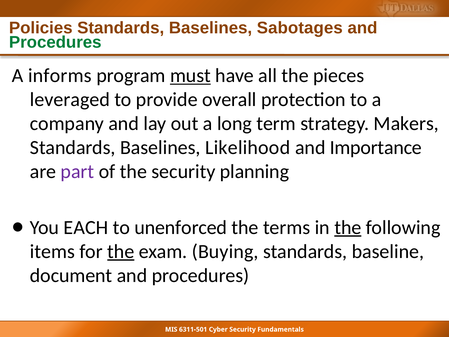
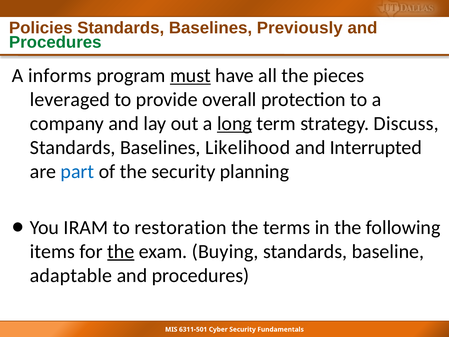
Sabotages: Sabotages -> Previously (300, 28)
long underline: none -> present (235, 123)
Makers: Makers -> Discuss (406, 123)
Importance: Importance -> Interrupted (376, 147)
part colour: purple -> blue (77, 171)
EACH: EACH -> IRAM (86, 227)
unenforced: unenforced -> restoration (181, 227)
the underline: present -> none (348, 227)
document: document -> adaptable (71, 275)
